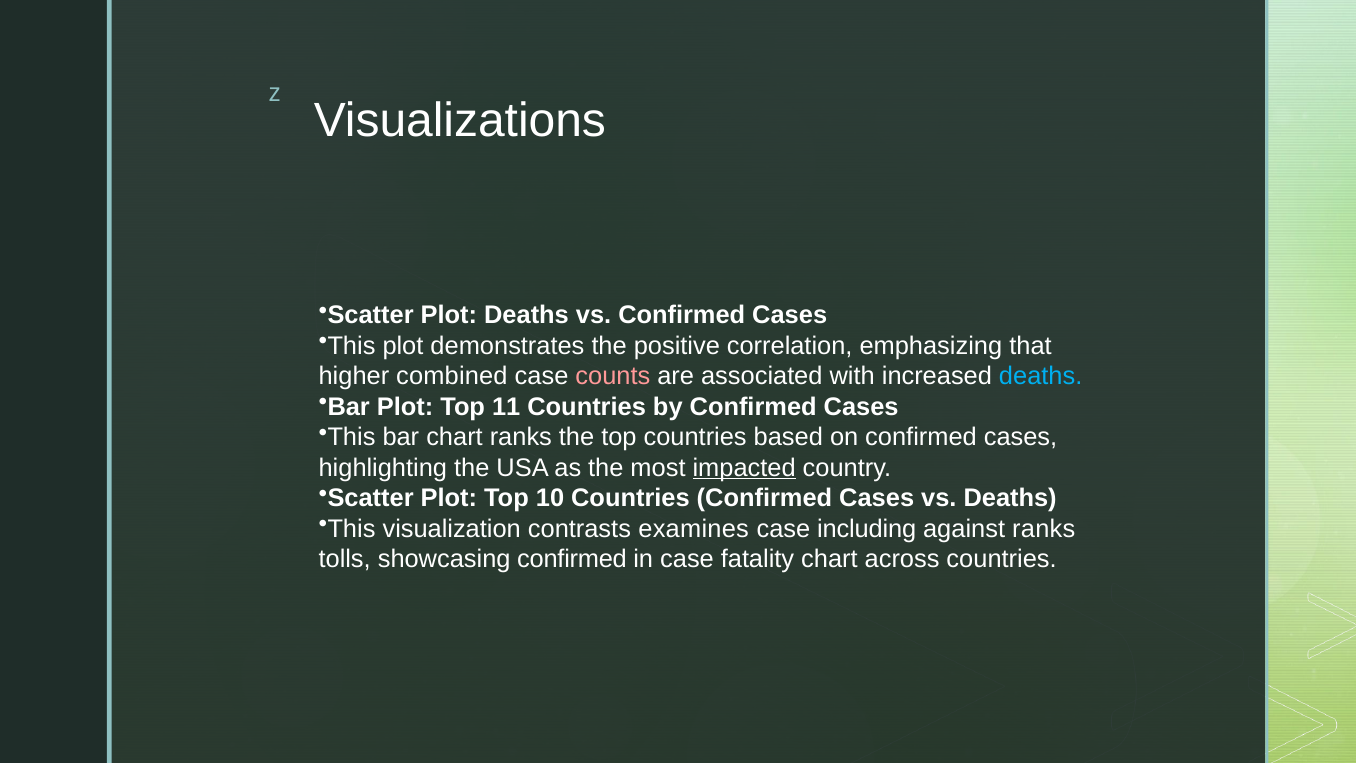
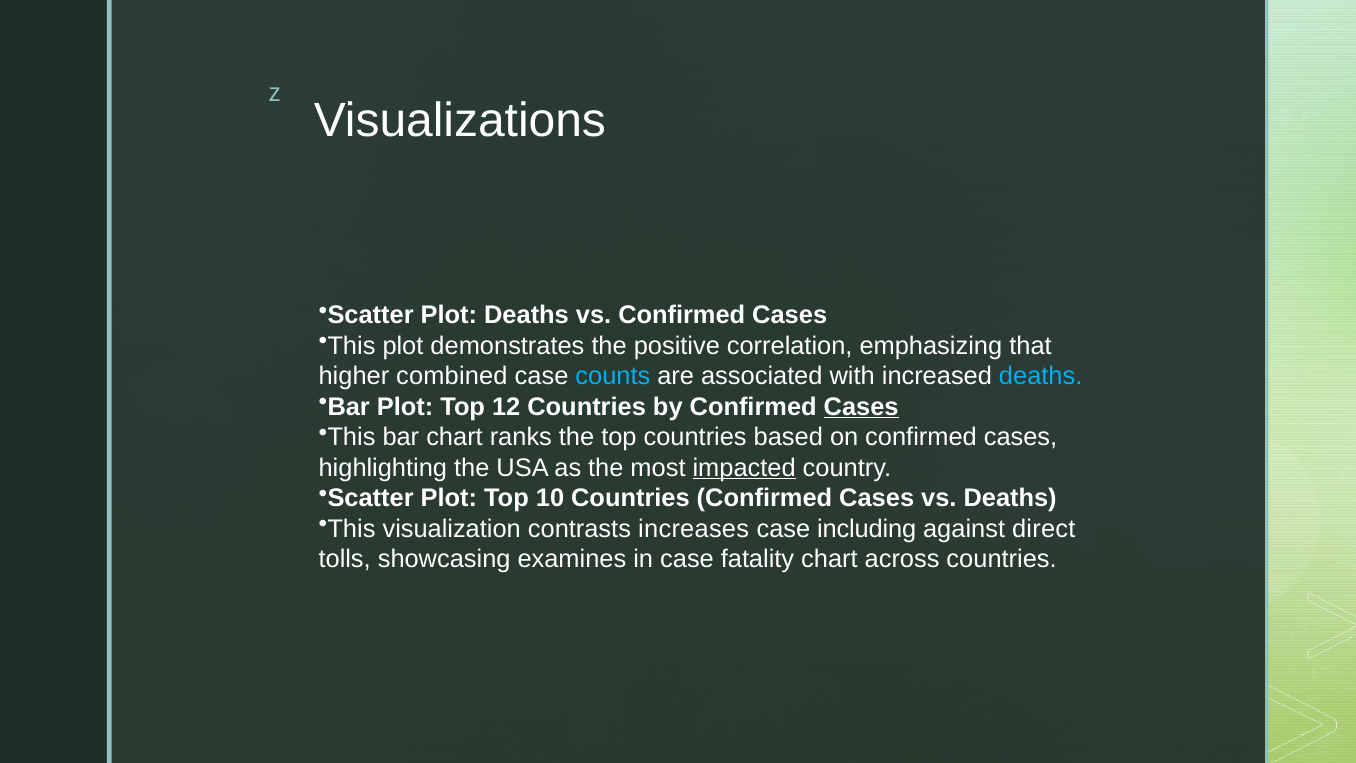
counts colour: pink -> light blue (613, 376)
11: 11 -> 12 (506, 407)
Cases underline: none -> present (861, 407)
examines: examines -> increases (694, 529)
against ranks: ranks -> direct (1044, 529)
showcasing confirmed: confirmed -> examines (572, 559)
